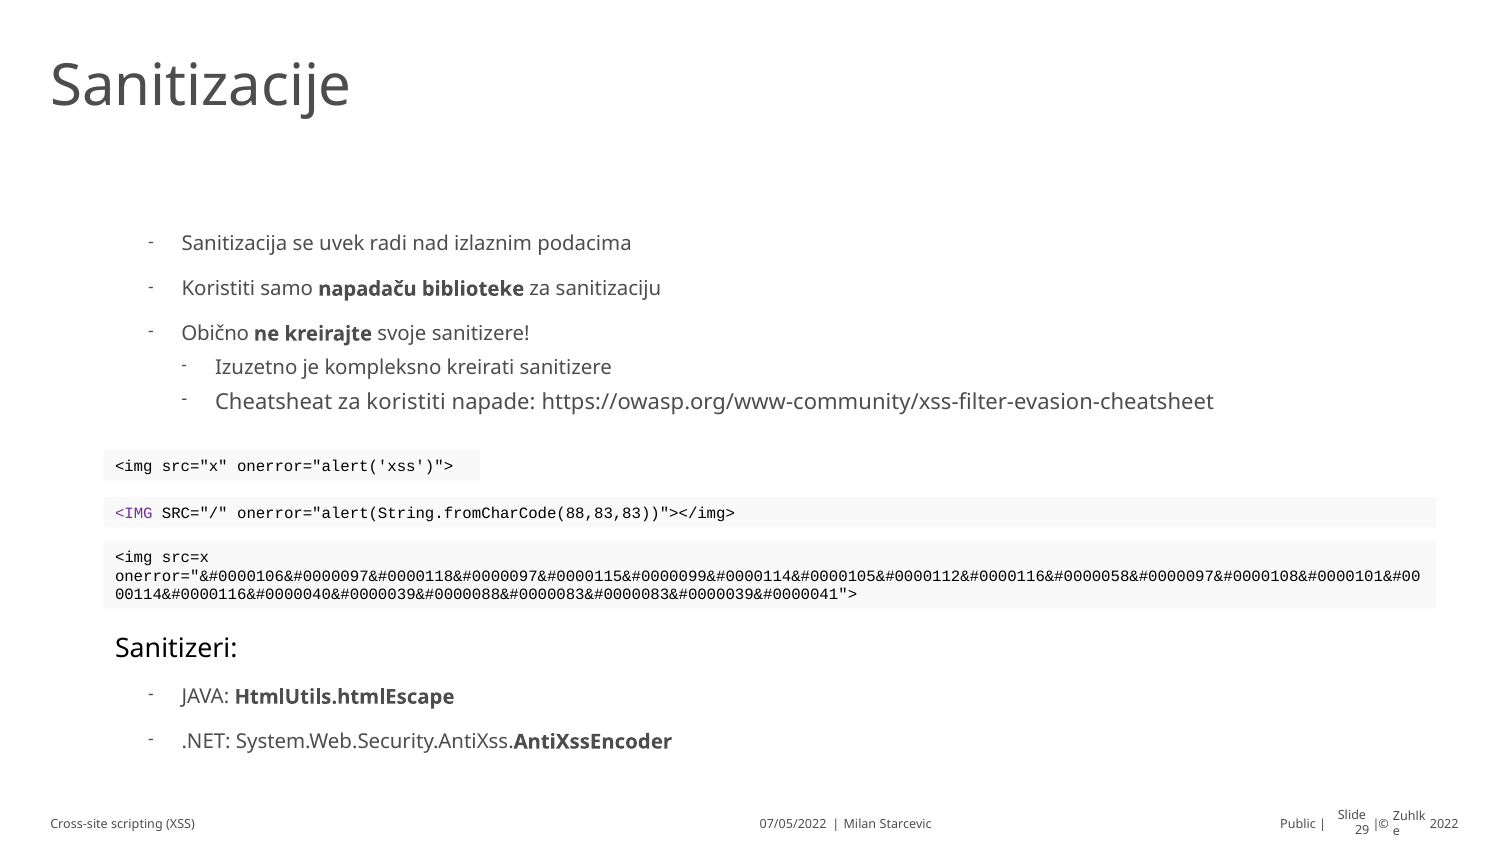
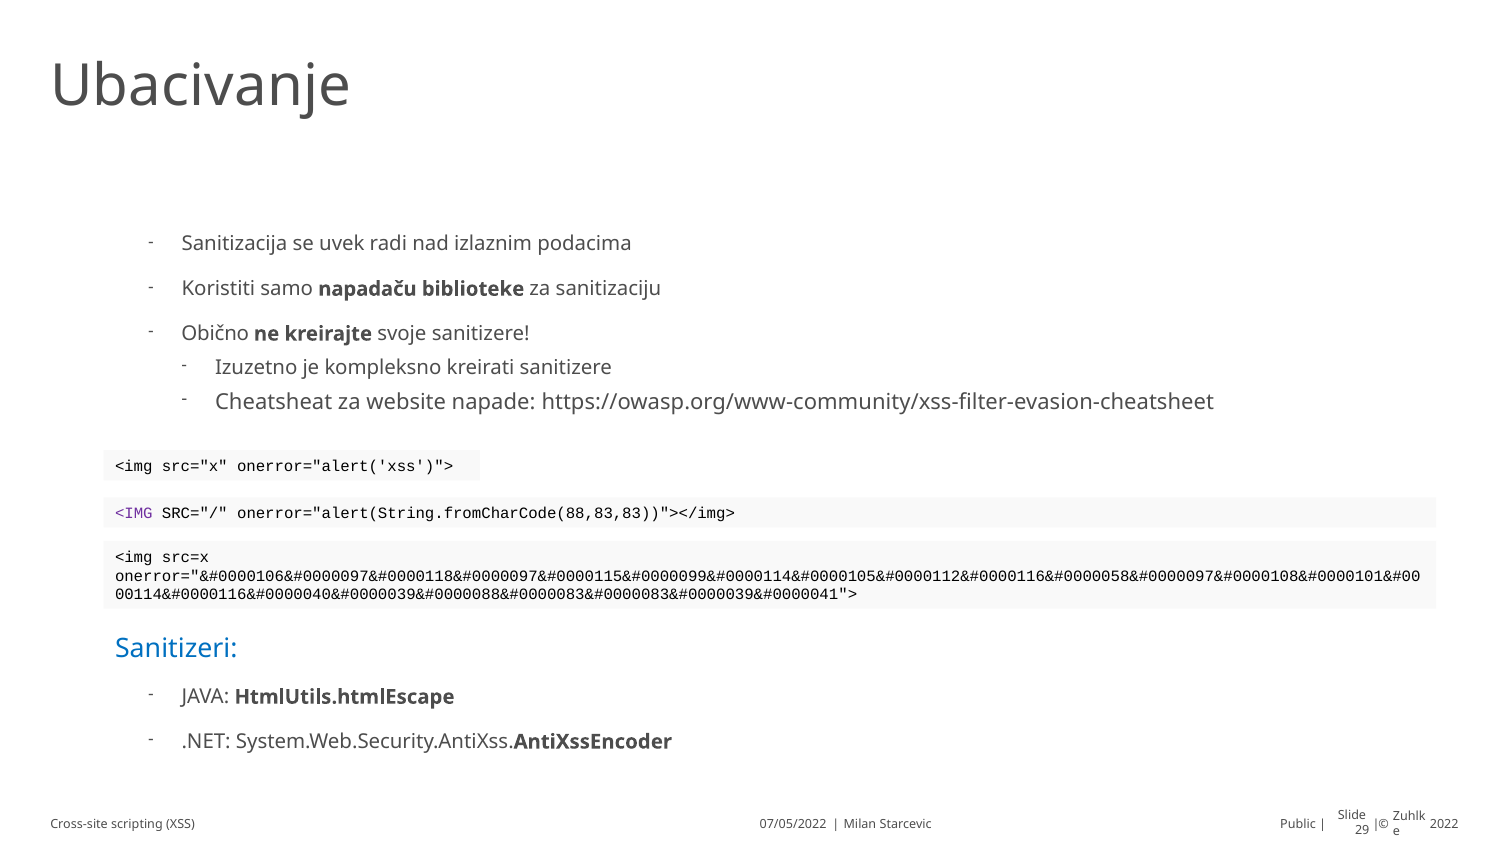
Sanitizacije: Sanitizacije -> Ubacivanje (201, 86)
za koristiti: koristiti -> website (406, 402)
Sanitizeri colour: black -> blue (176, 648)
